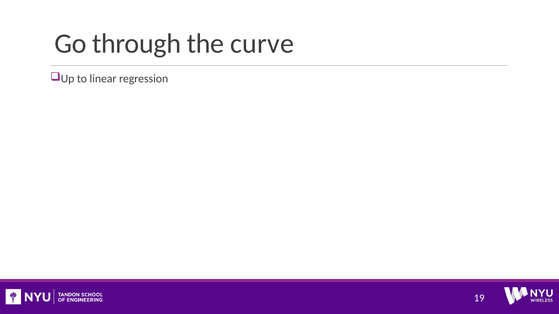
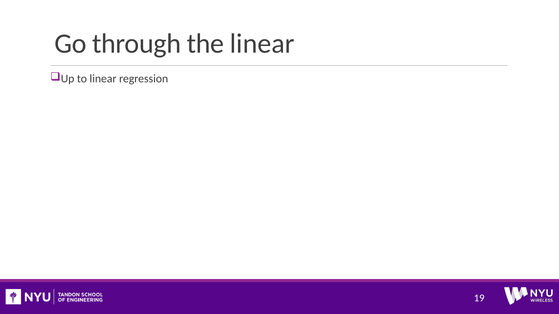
the curve: curve -> linear (262, 44)
